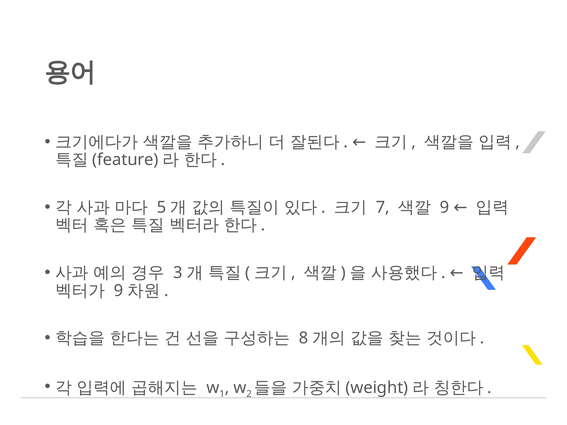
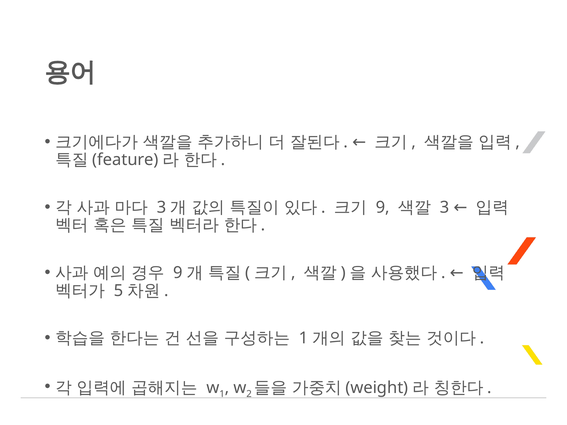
5: 5 -> 3 (161, 207)
7: 7 -> 9 (383, 207)
9: 9 -> 3 (445, 207)
3: 3 -> 9 (178, 273)
9: 9 -> 5 (118, 291)
8: 8 -> 1 (304, 338)
